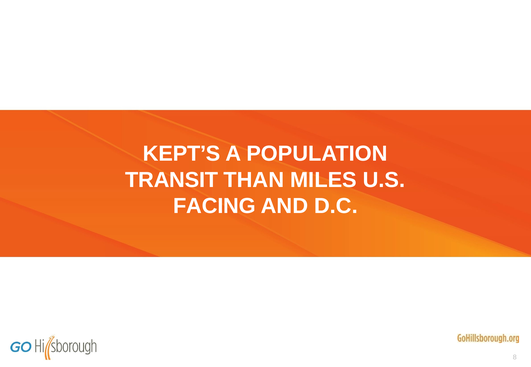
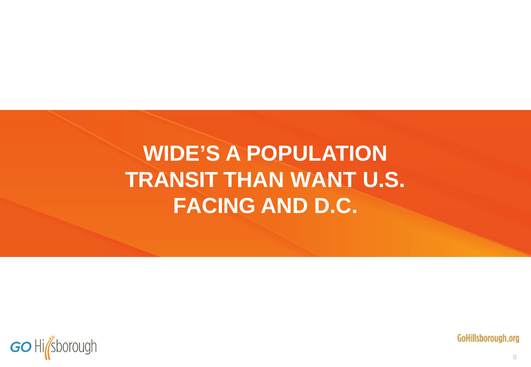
KEPT’S: KEPT’S -> WIDE’S (182, 154)
MILES: MILES -> WANT (323, 180)
